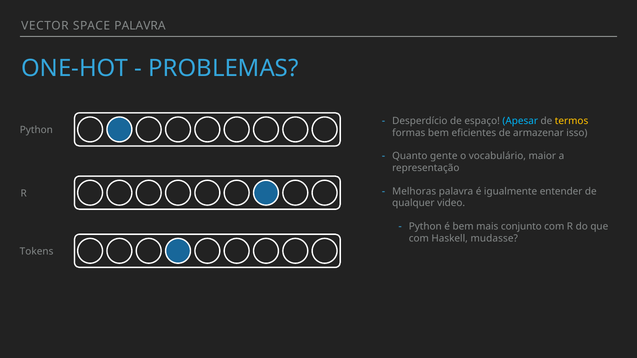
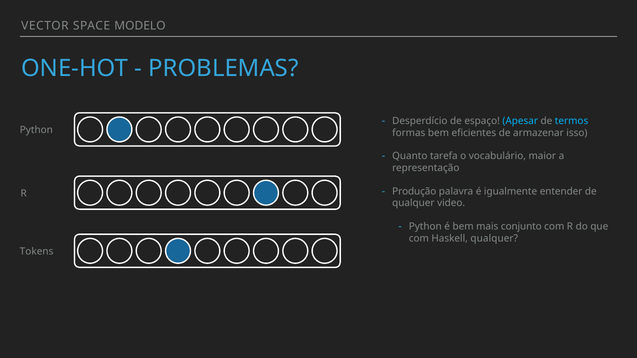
SPACE PALAVRA: PALAVRA -> MODELO (140, 26)
termos colour: yellow -> light blue (572, 121)
gente: gente -> tarefa (444, 156)
Melhoras: Melhoras -> Produção (414, 191)
Haskell mudasse: mudasse -> qualquer (494, 239)
